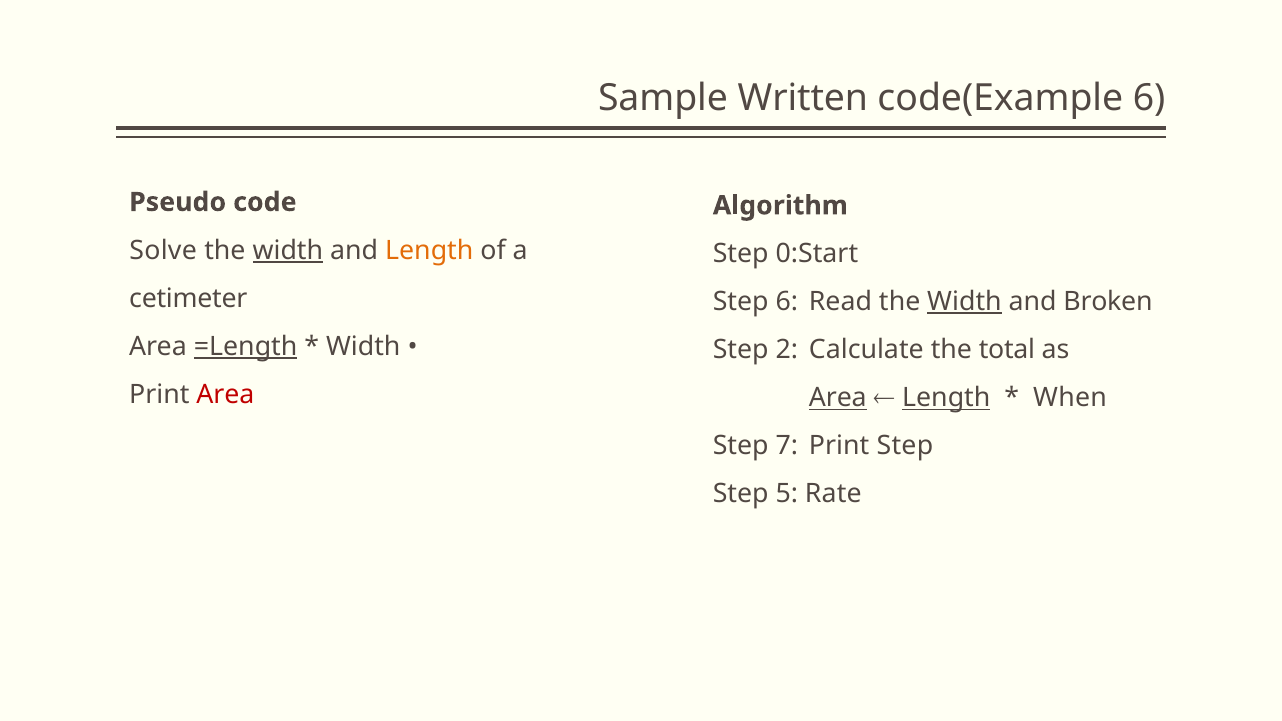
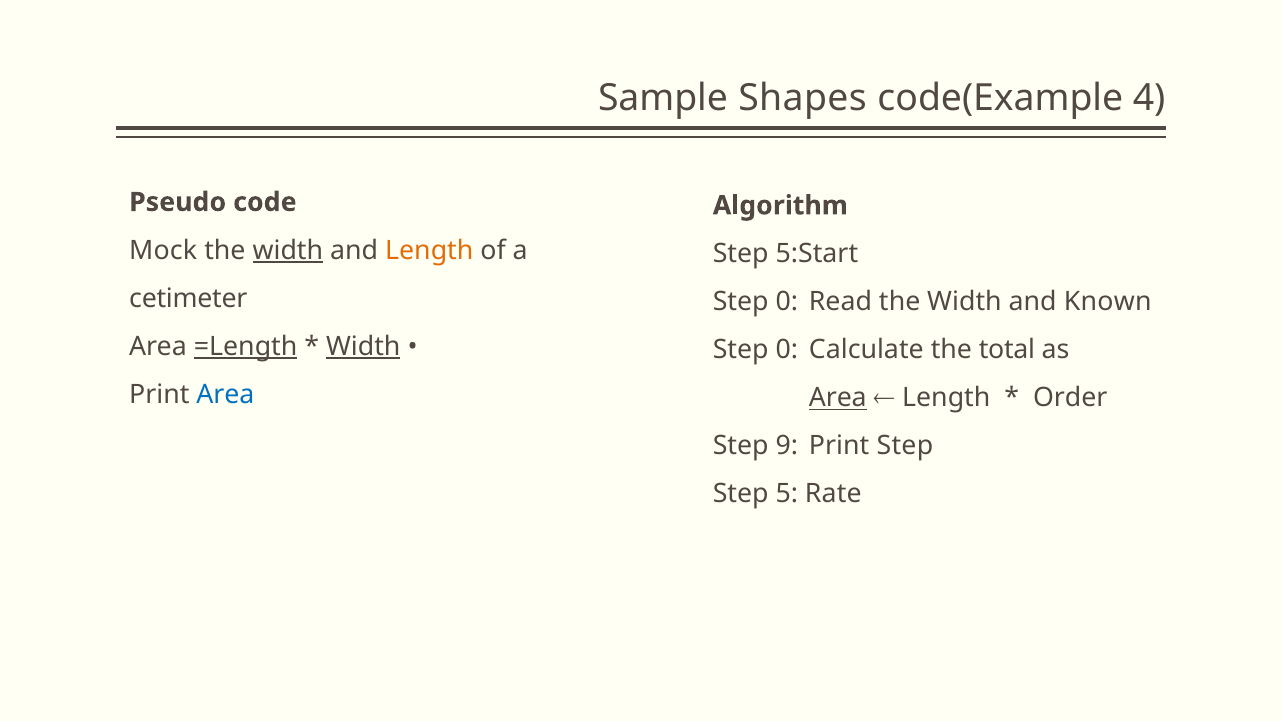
Written: Written -> Shapes (803, 98)
code(Example 6: 6 -> 4 (1149, 98)
Solve: Solve -> Mock (163, 250)
0:Start: 0:Start -> 5:Start (817, 254)
6: 6 -> 0 (787, 302)
Width underline: present -> none (964, 302)
Broken: Broken -> Known (1108, 302)
Width underline: none -> present (363, 346)
2: 2 -> 0 (787, 350)
Area colour: red -> blue (225, 395)
Length underline: present -> none (946, 398)
When: When -> Order (1070, 398)
7: 7 -> 9 (787, 446)
